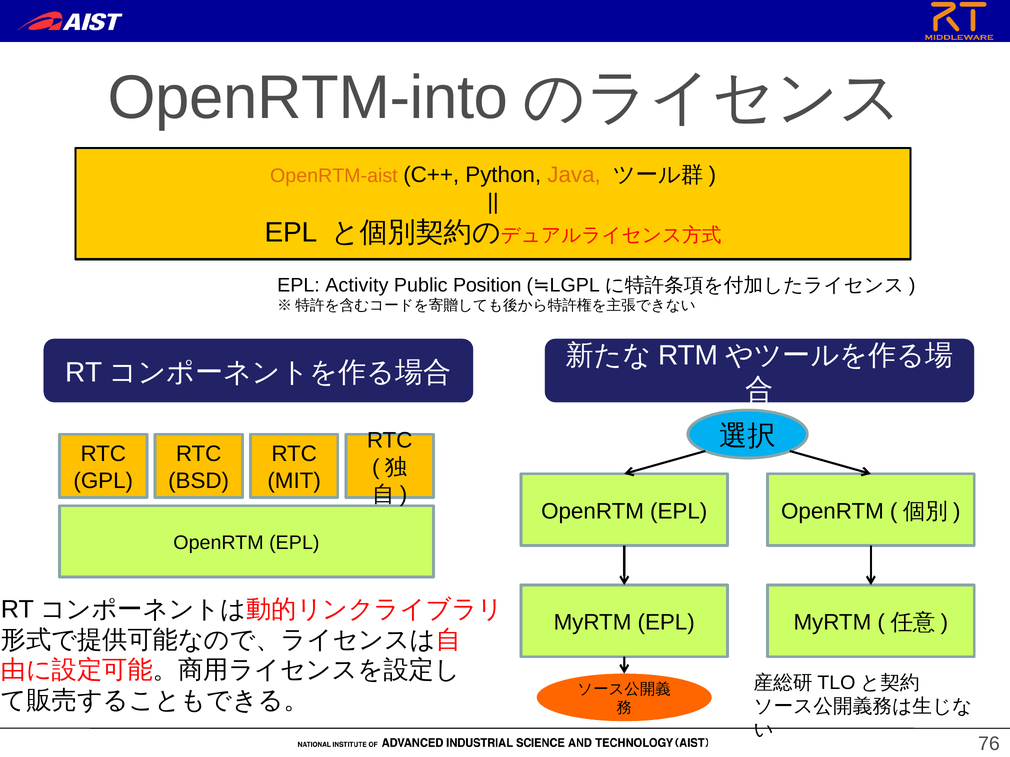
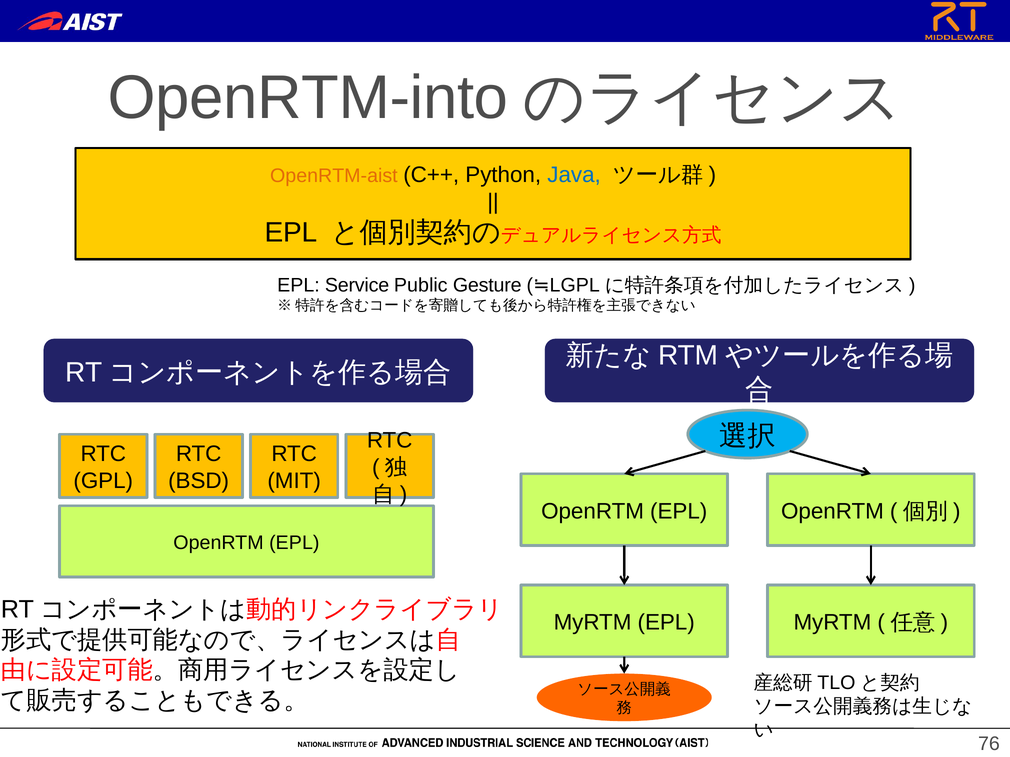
Java colour: orange -> blue (574, 175)
Activity: Activity -> Service (357, 286)
Position: Position -> Gesture (487, 286)
